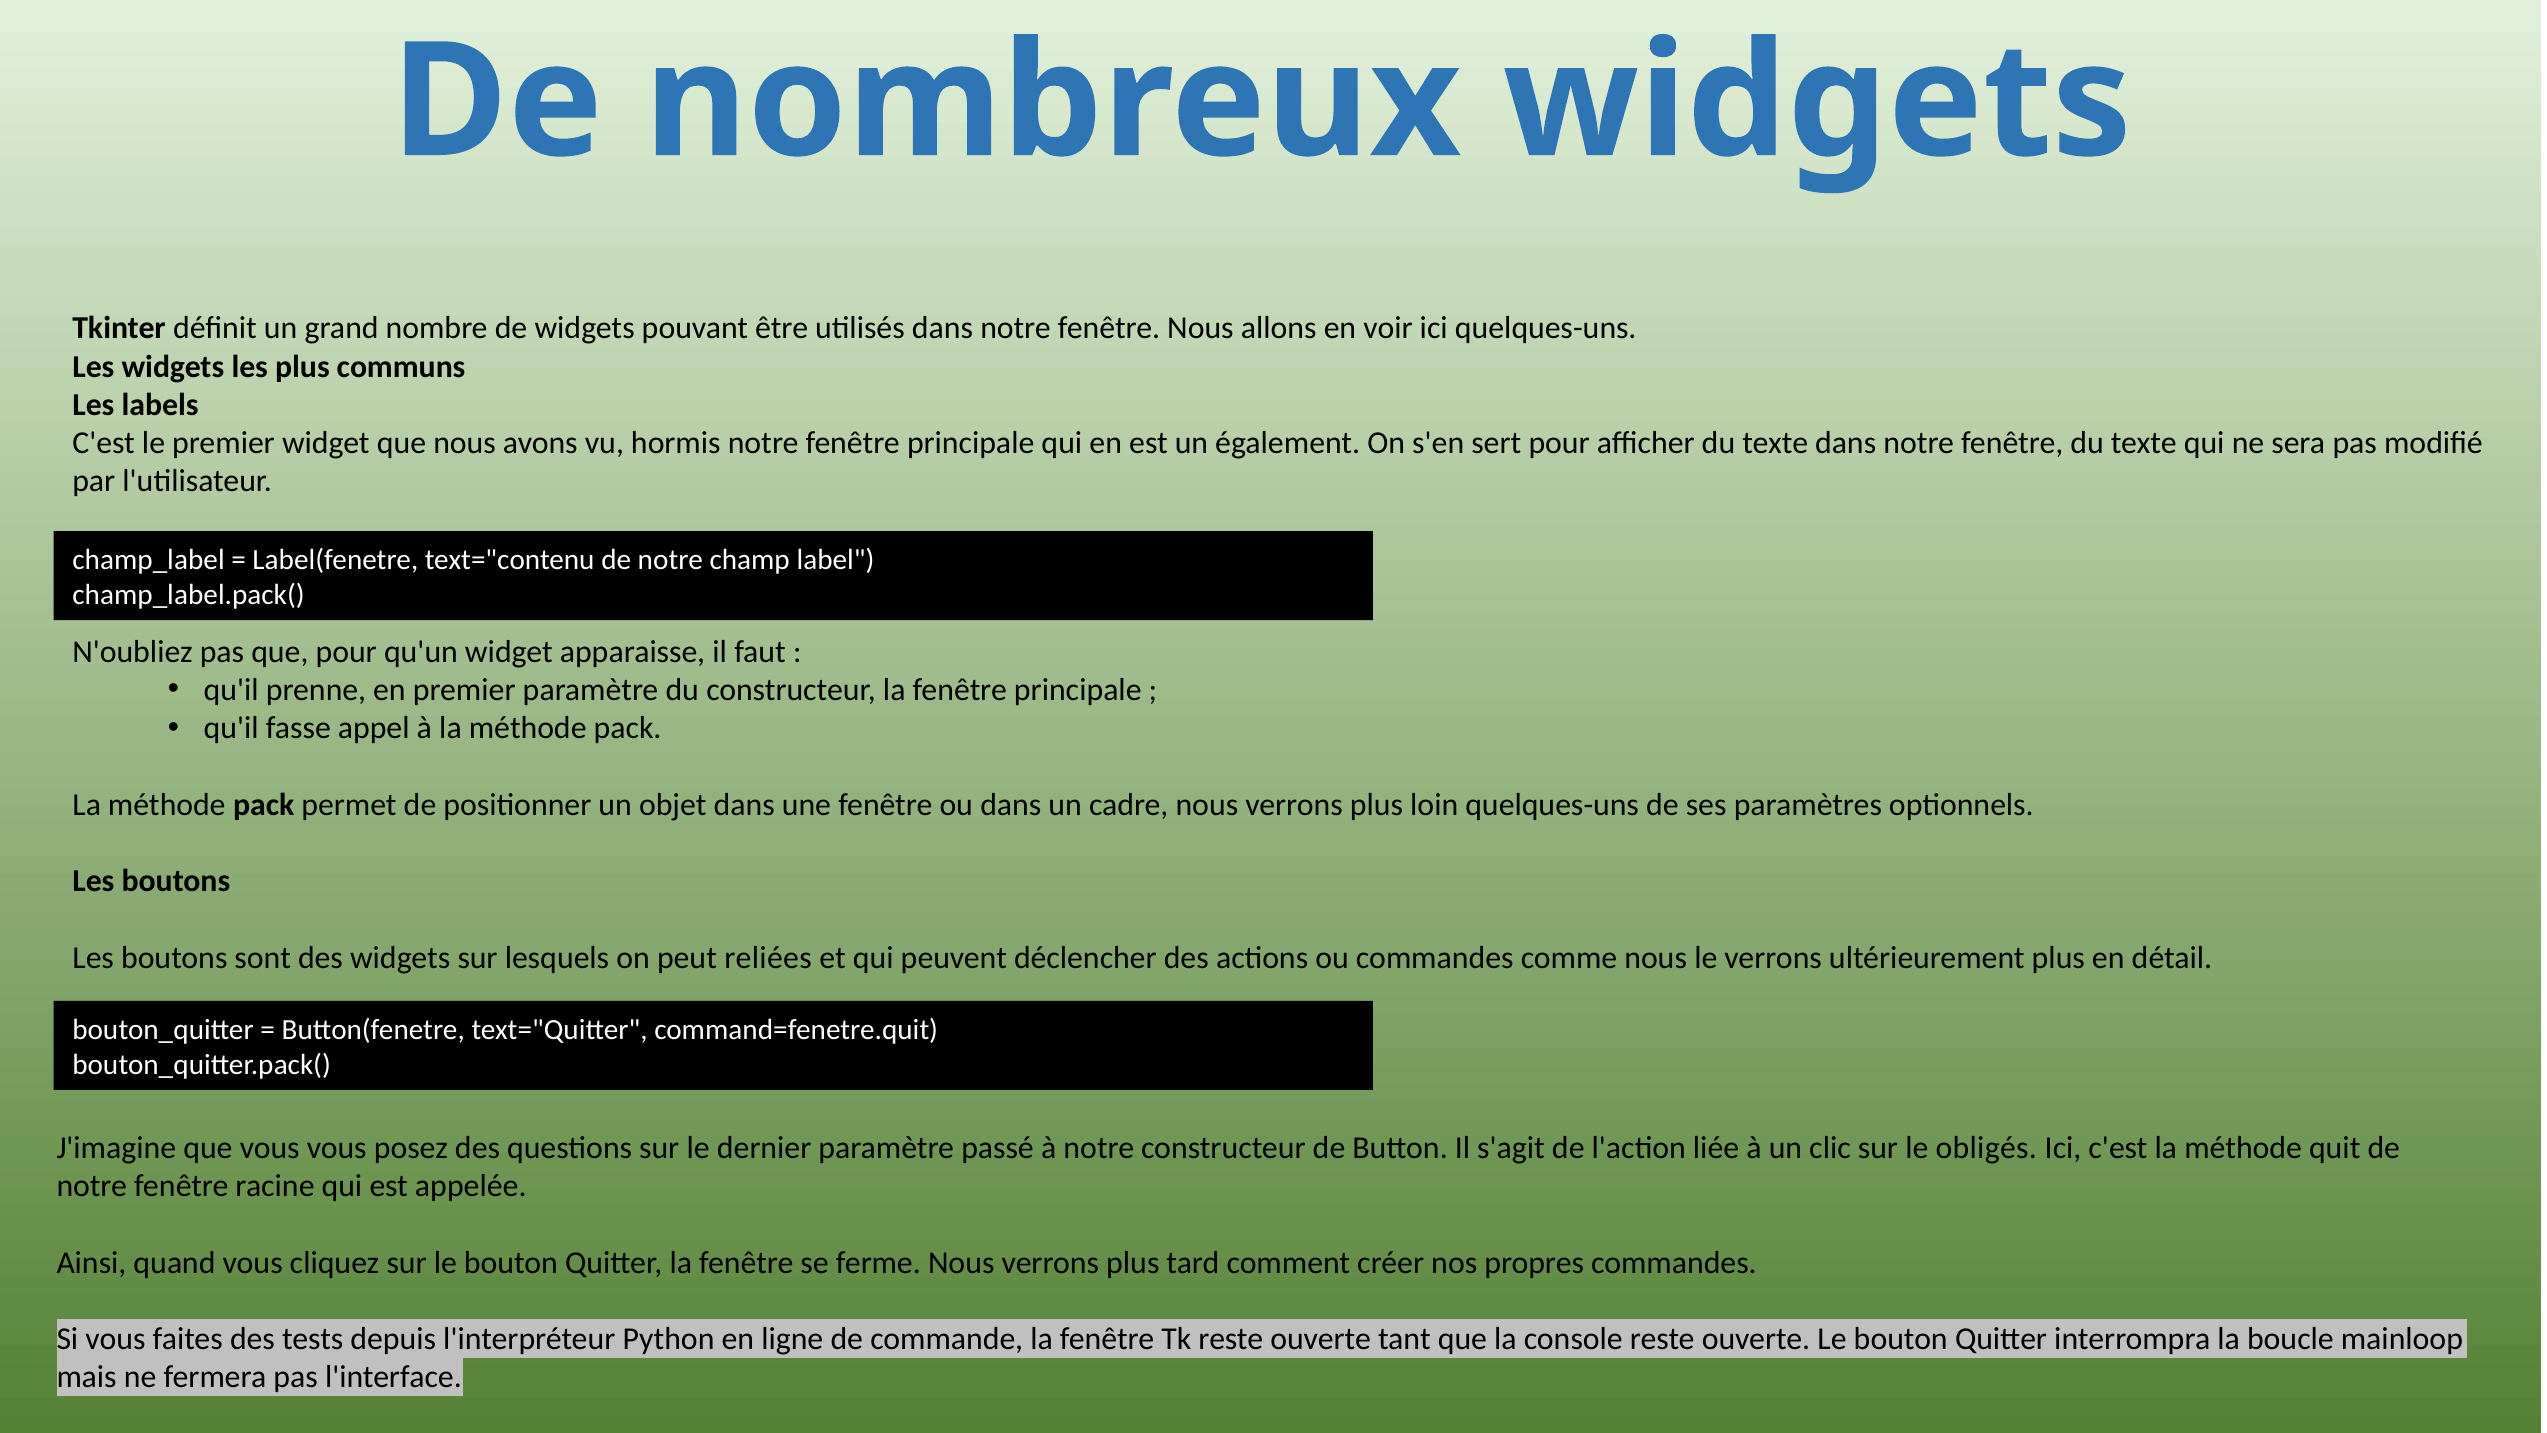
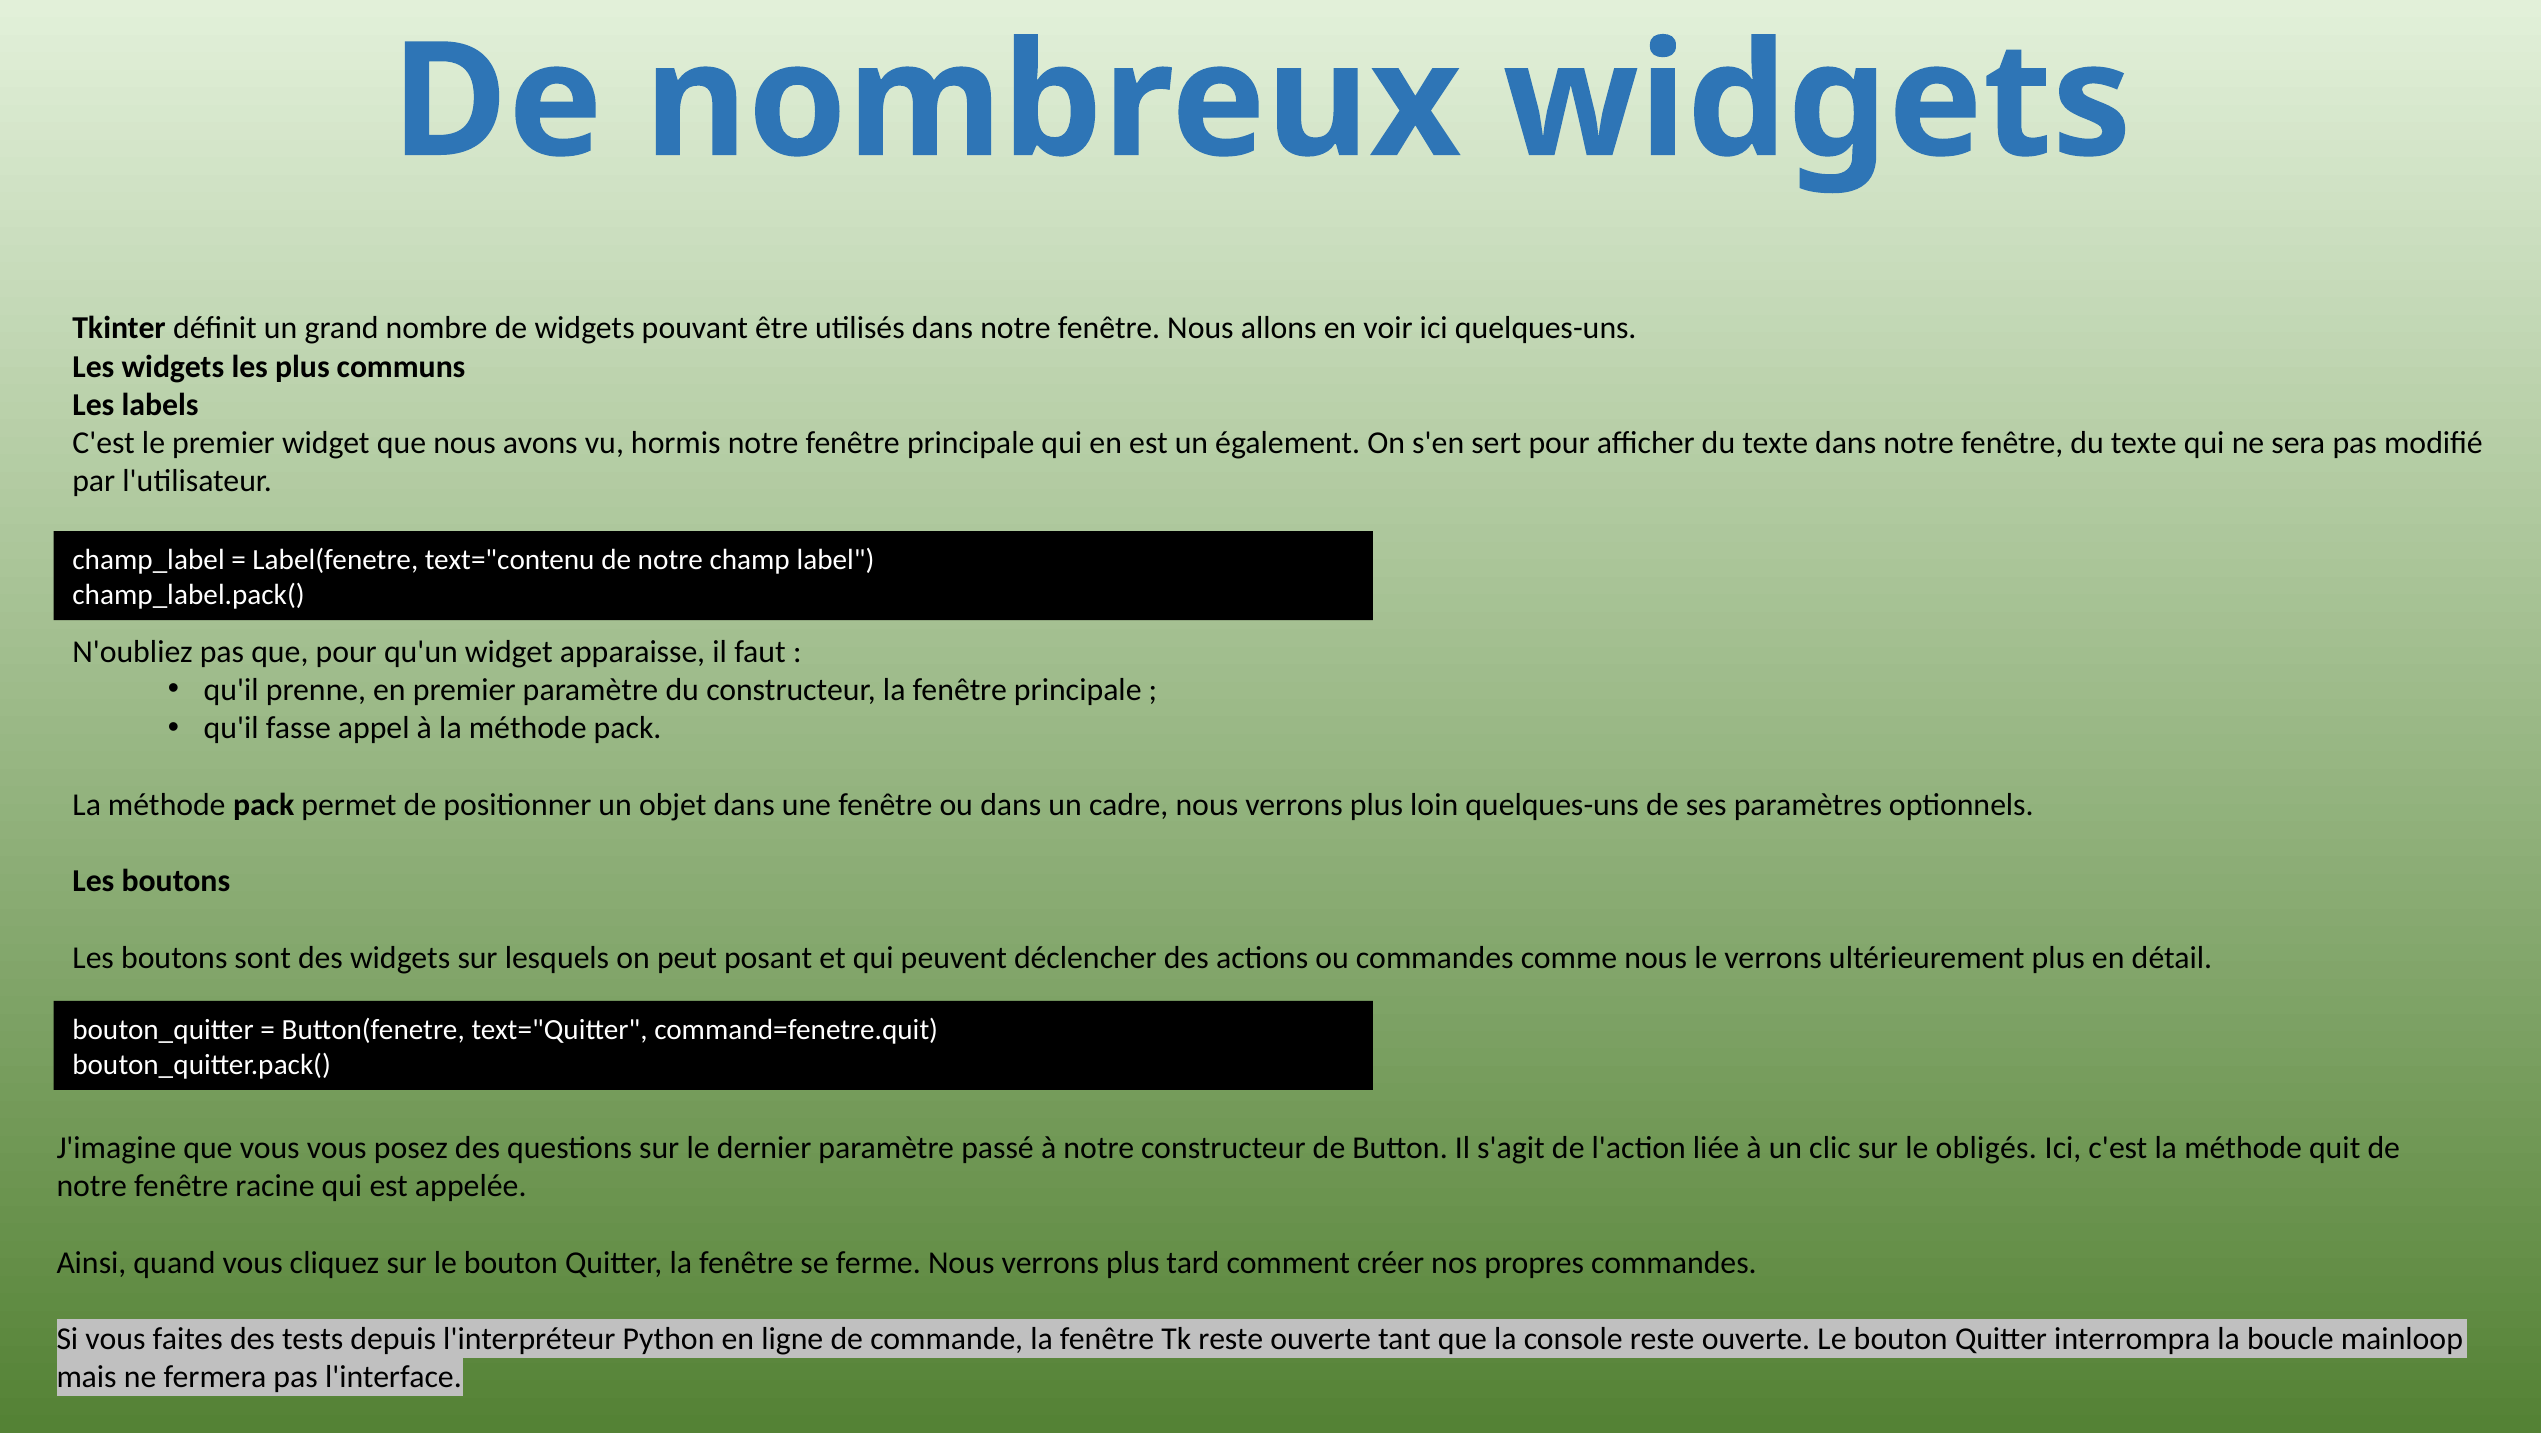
reliées: reliées -> posant (768, 957)
